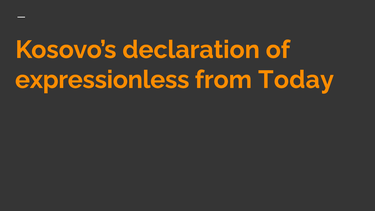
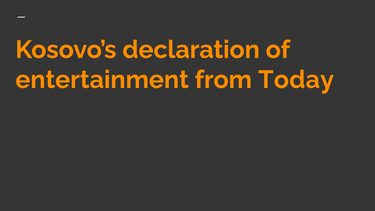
expressionless: expressionless -> entertainment (102, 80)
